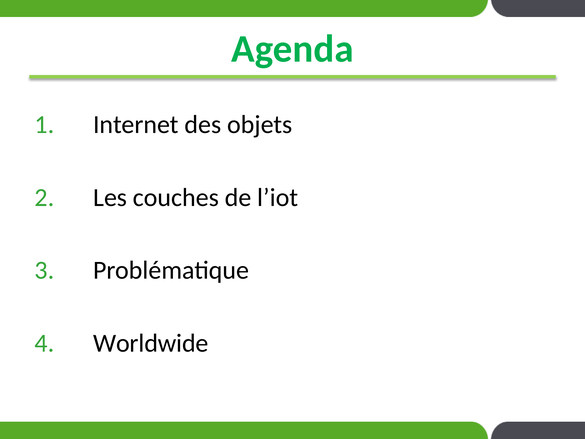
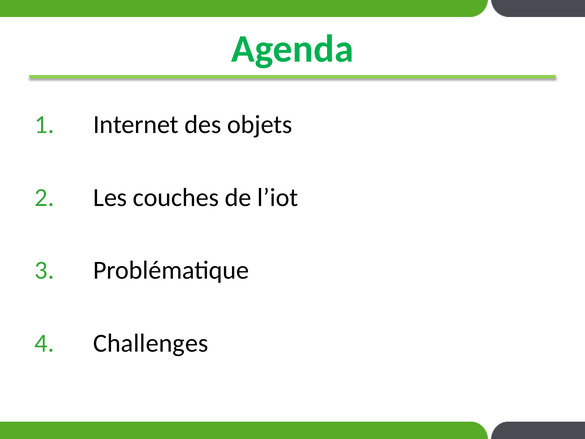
Worldwide: Worldwide -> Challenges (151, 343)
